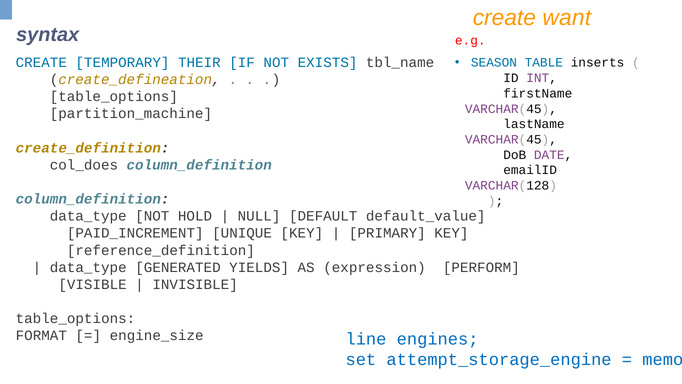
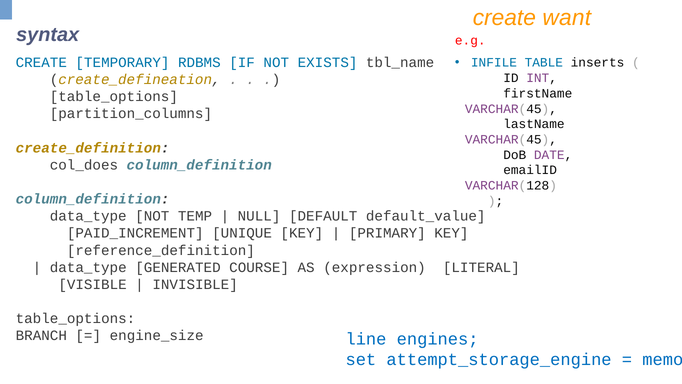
SEASON: SEASON -> INFILE (494, 63)
THEIR: THEIR -> RDBMS (199, 62)
partition_machine: partition_machine -> partition_columns (131, 114)
HOLD: HOLD -> TEMP (195, 216)
YIELDS: YIELDS -> COURSE (259, 267)
PERFORM: PERFORM -> LITERAL (481, 267)
FORMAT: FORMAT -> BRANCH (41, 335)
